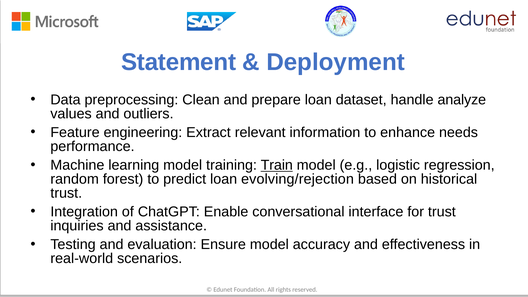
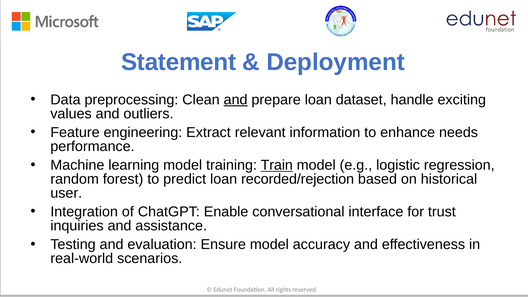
and underline: none -> present (236, 100)
analyze: analyze -> exciting (462, 100)
evolving/rejection: evolving/rejection -> recorded/rejection (298, 179)
trust: trust -> user (66, 193)
